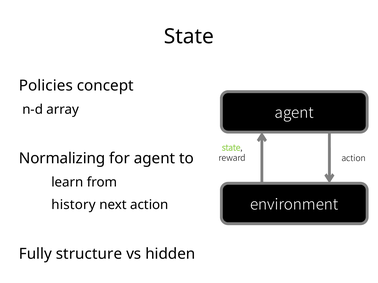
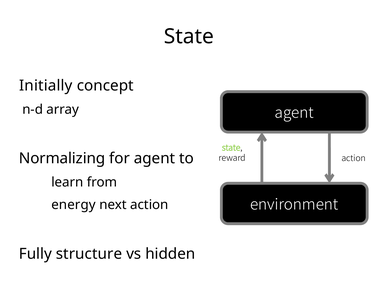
Policies: Policies -> Initially (46, 86)
history: history -> energy (74, 205)
